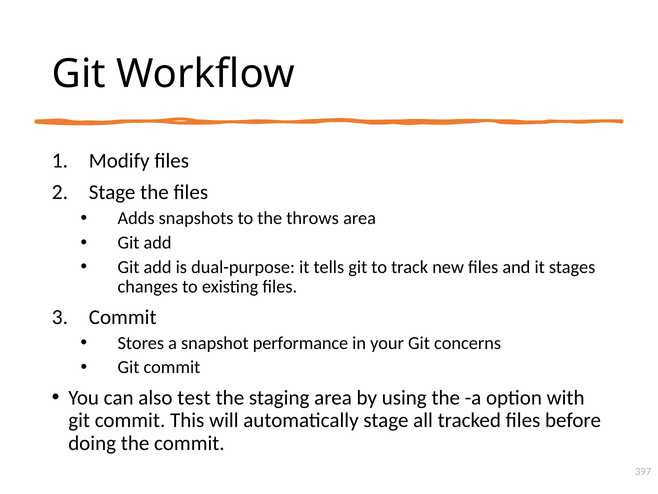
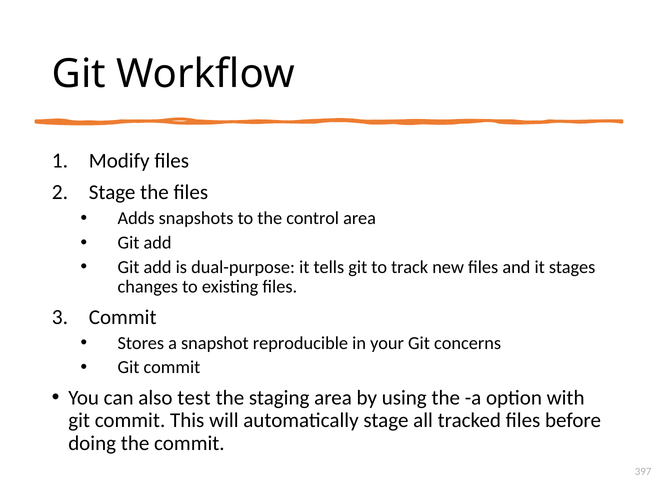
throws: throws -> control (313, 218)
performance: performance -> reproducible (300, 343)
